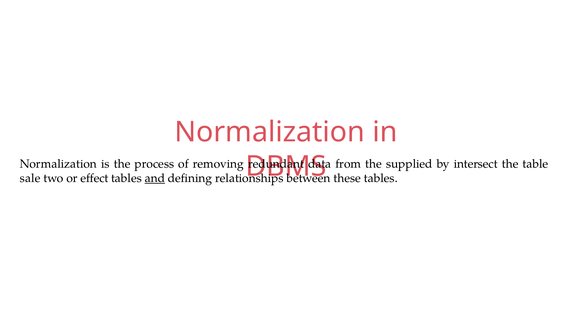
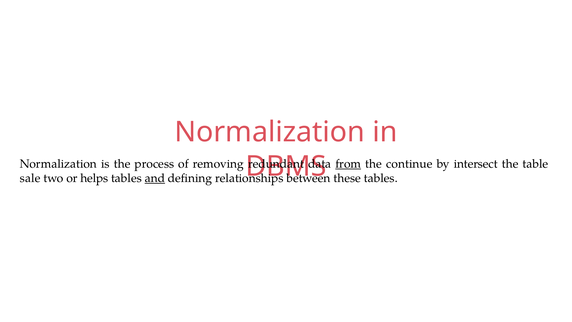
from underline: none -> present (348, 164)
supplied: supplied -> continue (409, 164)
effect: effect -> helps (94, 178)
